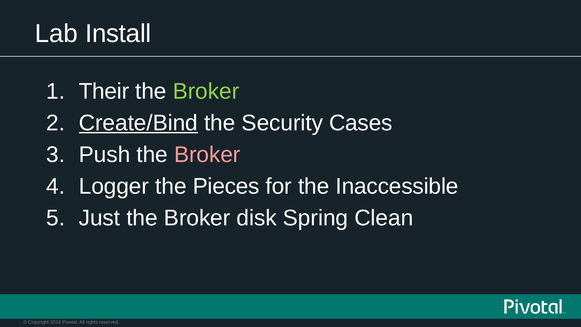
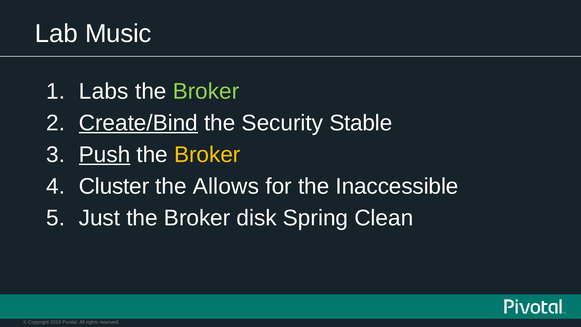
Install: Install -> Music (118, 34)
Their: Their -> Labs (104, 91)
Cases: Cases -> Stable (361, 123)
Push underline: none -> present (105, 155)
Broker colour: pink -> yellow (207, 155)
Logger: Logger -> Cluster (114, 186)
Pieces: Pieces -> Allows (226, 186)
